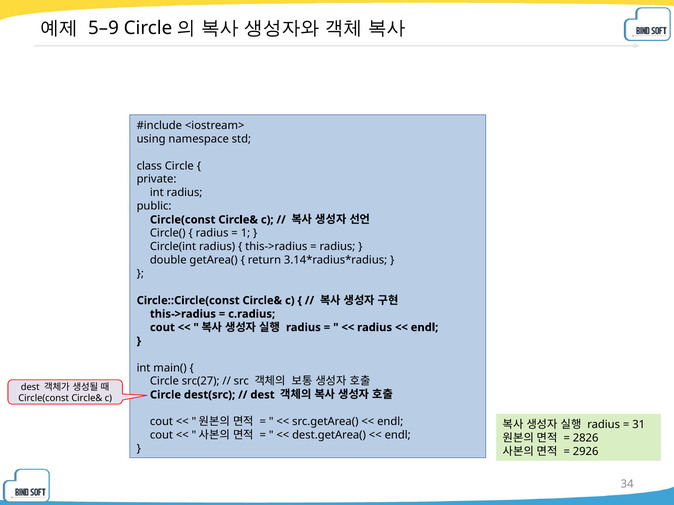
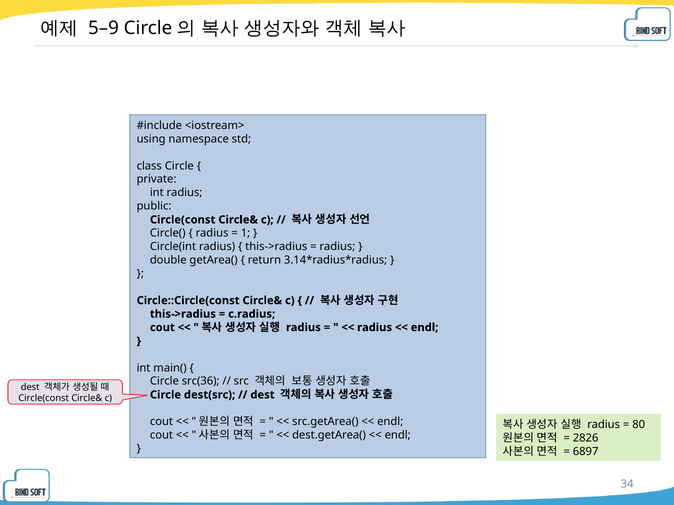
src(27: src(27 -> src(36 (201, 382)
31: 31 -> 80 (639, 425)
2926: 2926 -> 6897 (586, 452)
